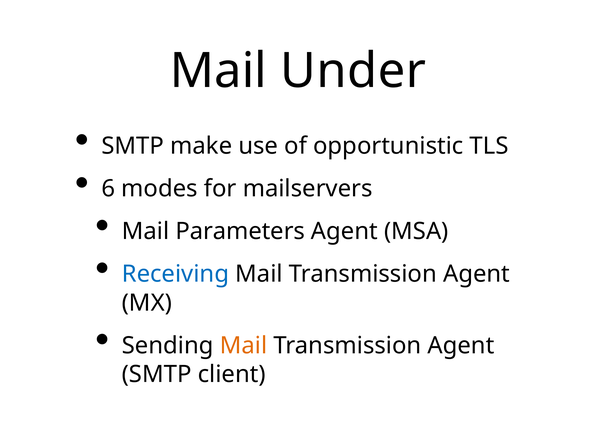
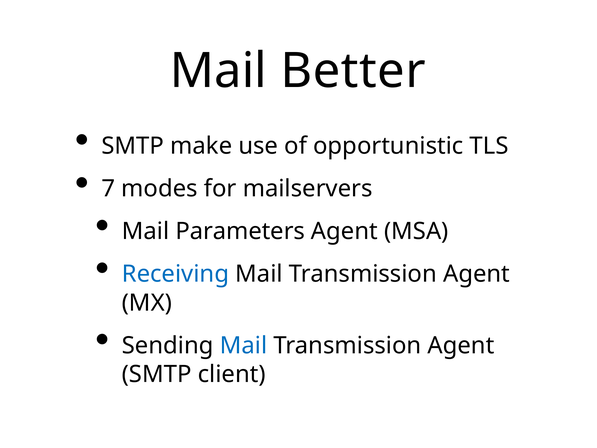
Under: Under -> Better (353, 71)
6: 6 -> 7 (108, 189)
Mail colour: orange -> blue (243, 345)
